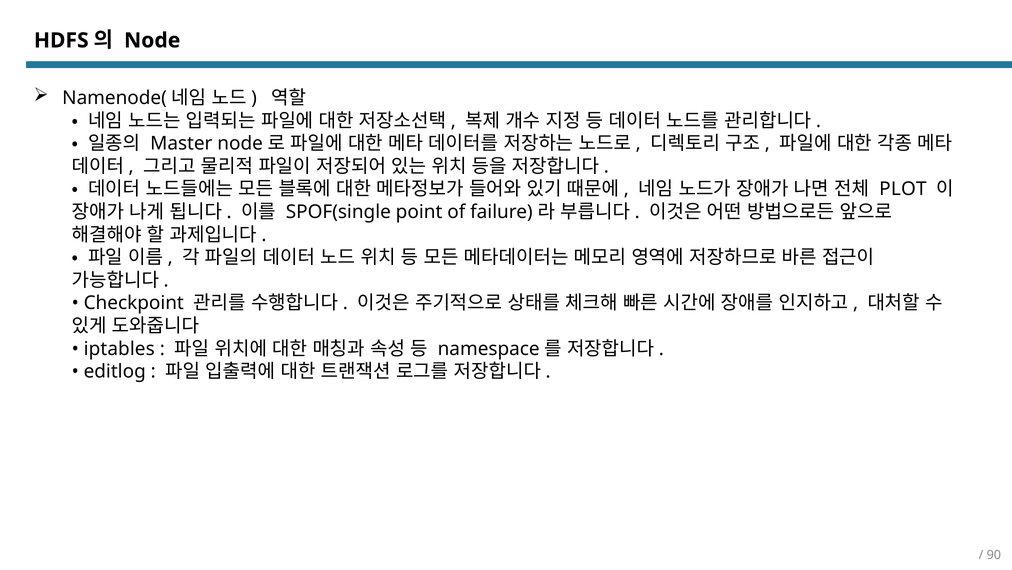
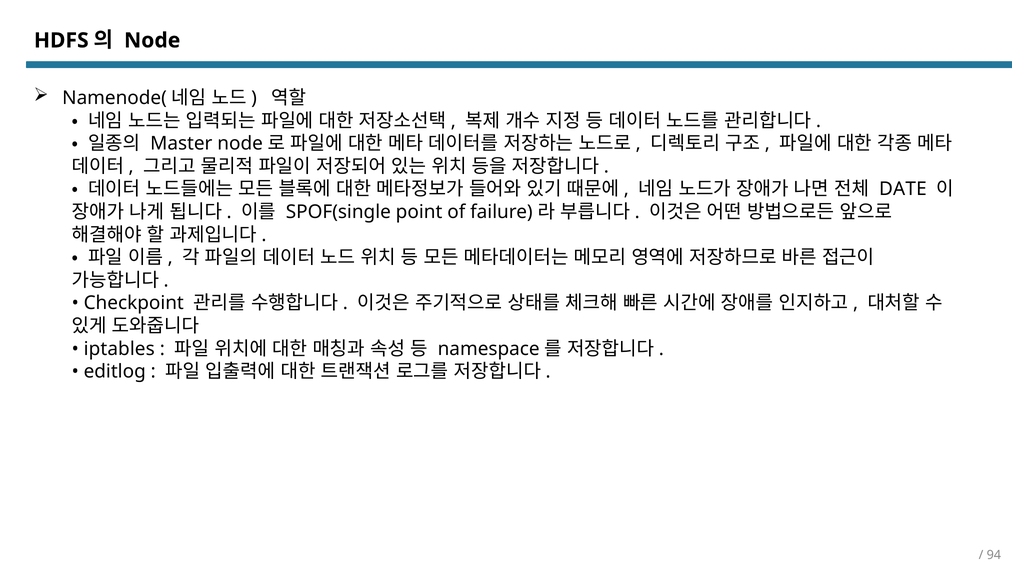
PLOT: PLOT -> DATE (903, 189)
90: 90 -> 94 (994, 555)
